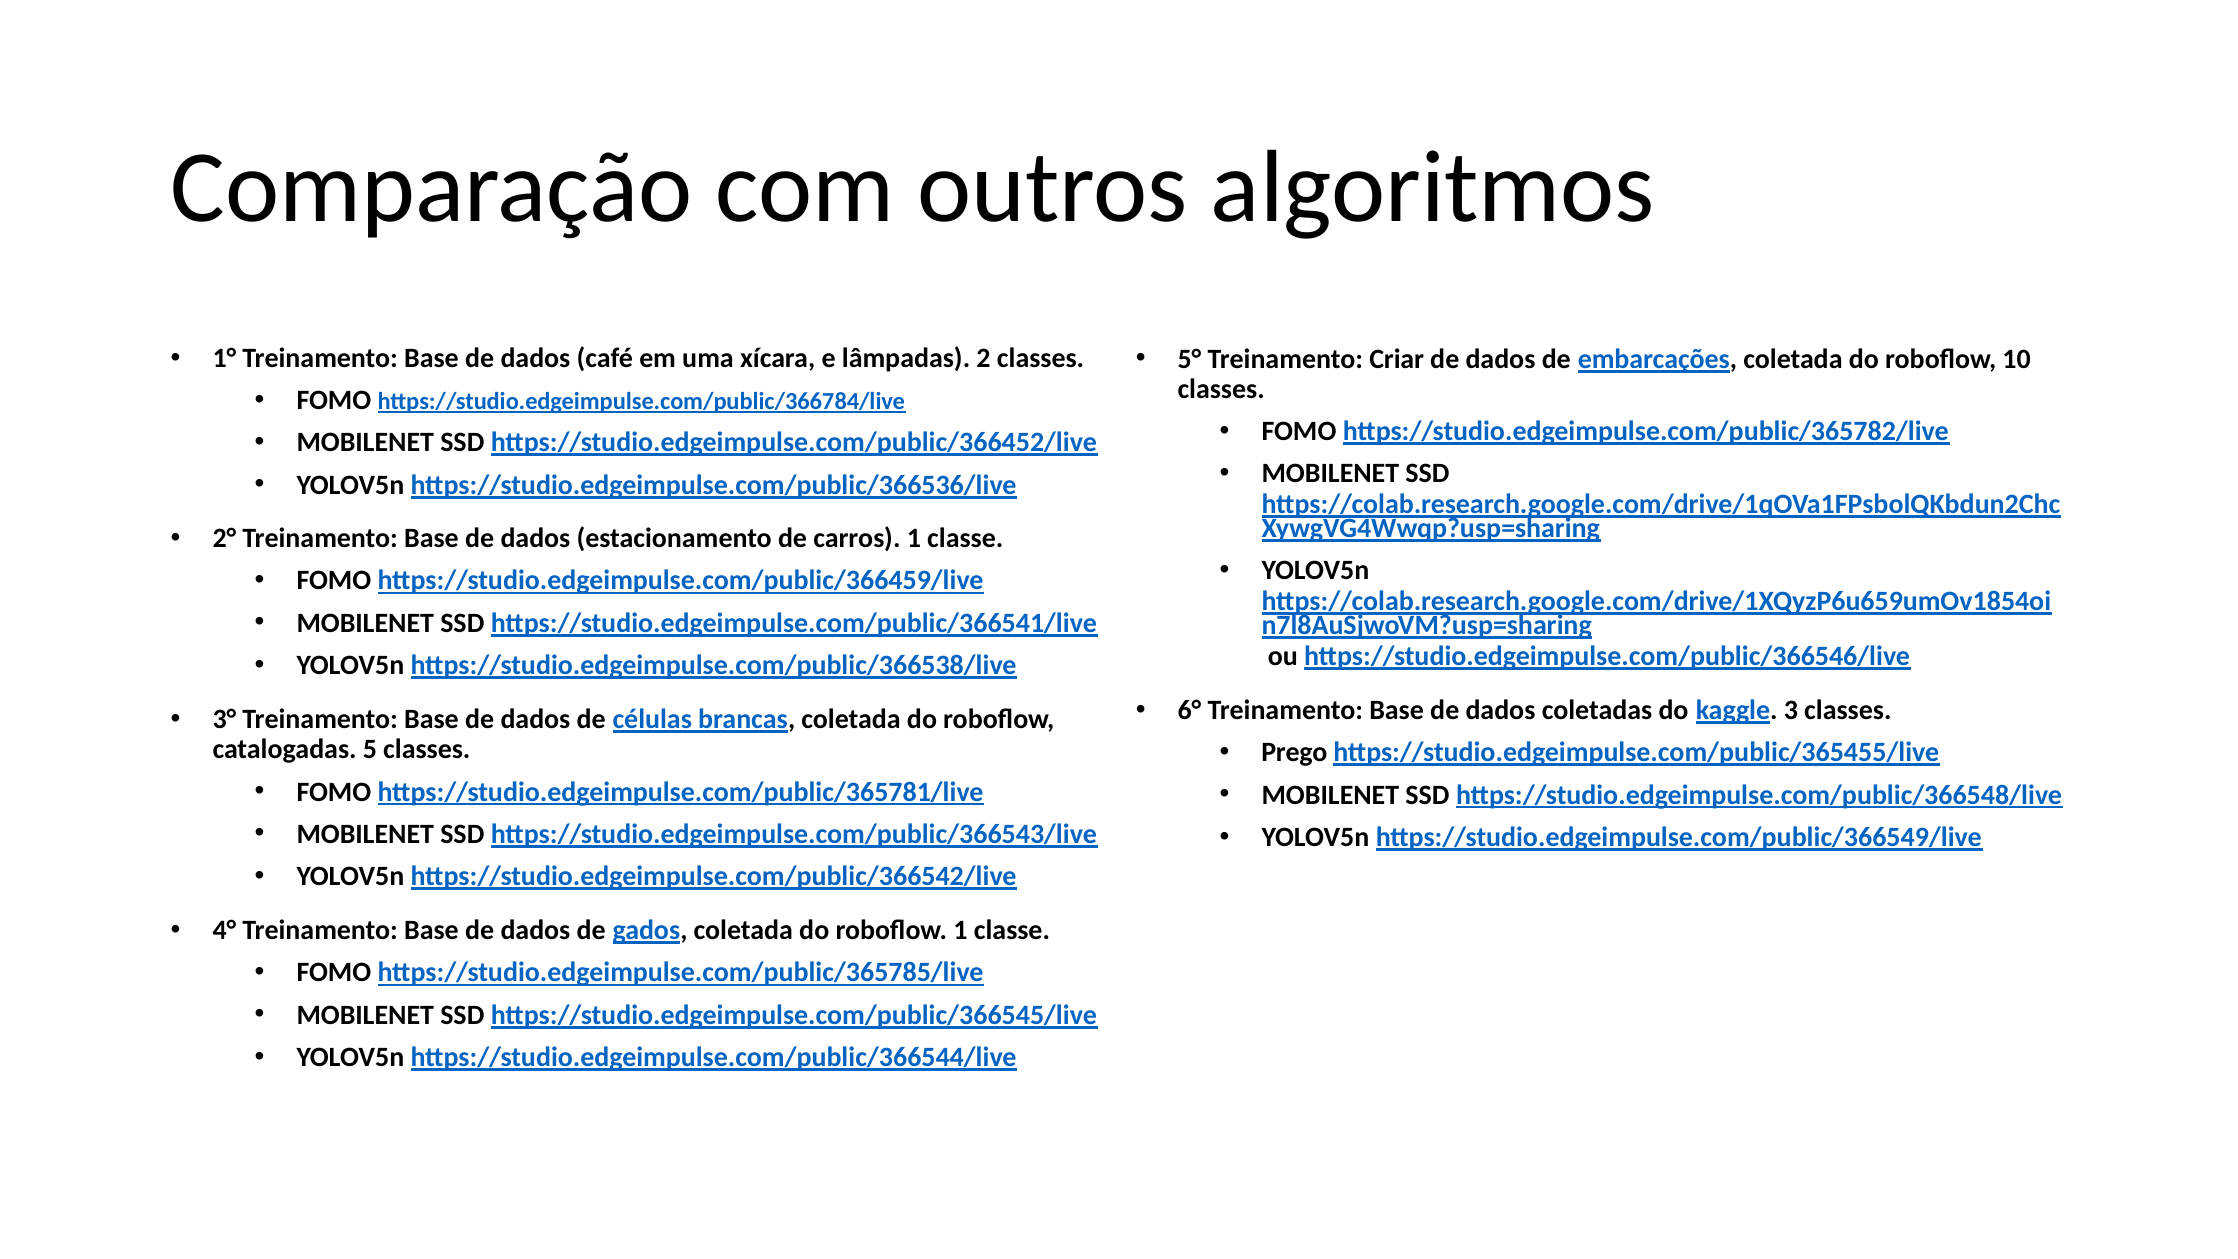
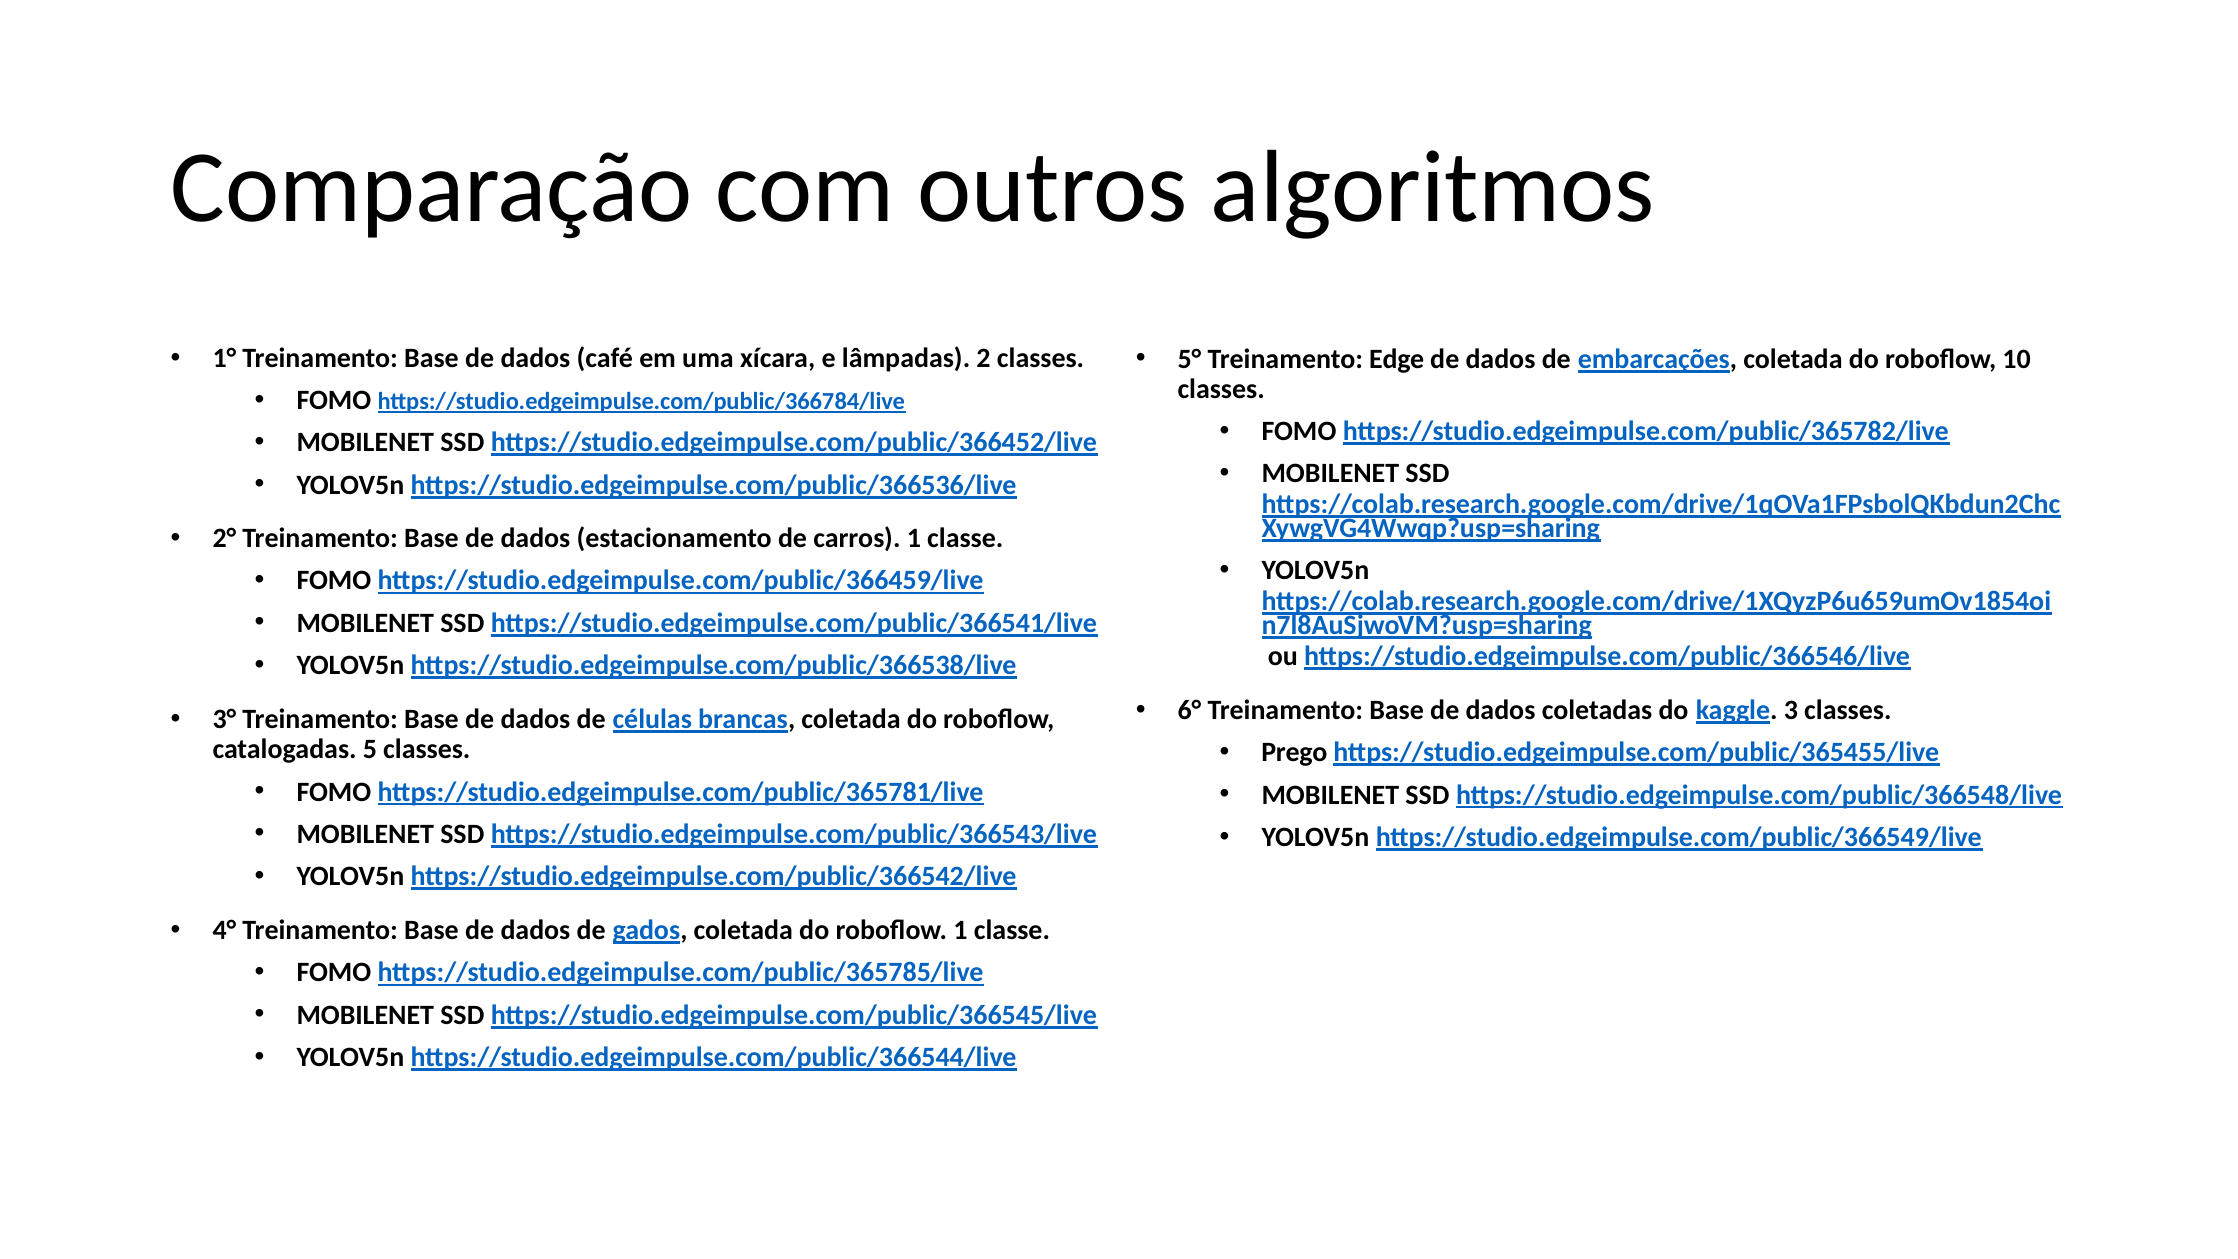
Criar: Criar -> Edge (1397, 359)
